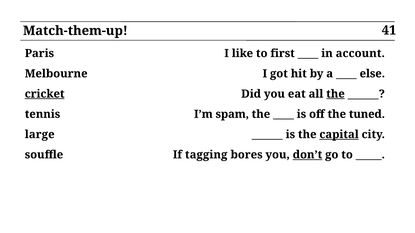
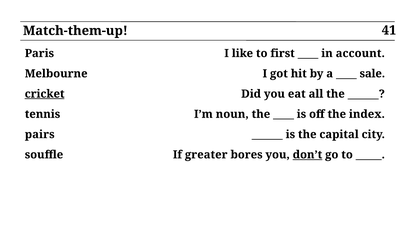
else: else -> sale (372, 74)
the underline: present -> none (335, 94)
spam: spam -> noun (232, 114)
tuned: tuned -> index (367, 114)
large: large -> pairs (40, 134)
capital underline: present -> none (339, 134)
tagging: tagging -> greater (206, 155)
